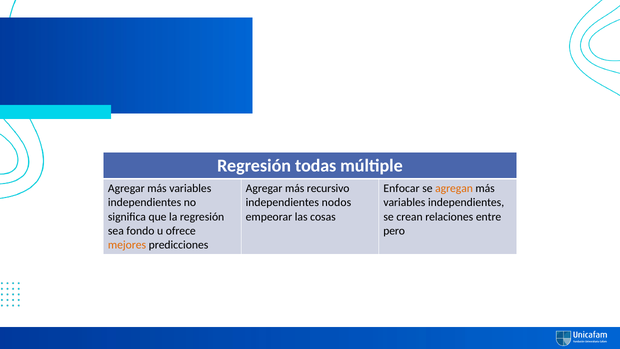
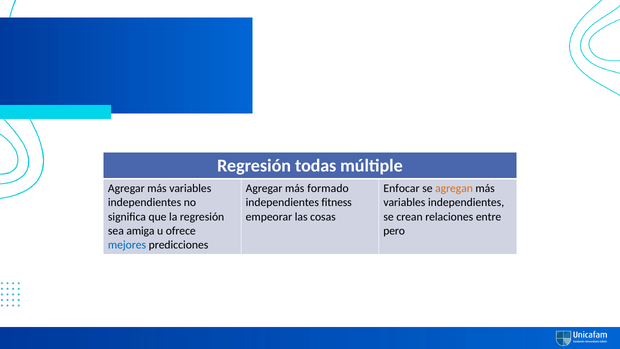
recursivo: recursivo -> formado (328, 188)
nodos: nodos -> fitness (337, 202)
fondo: fondo -> amiga (140, 231)
mejores colour: orange -> blue (127, 245)
